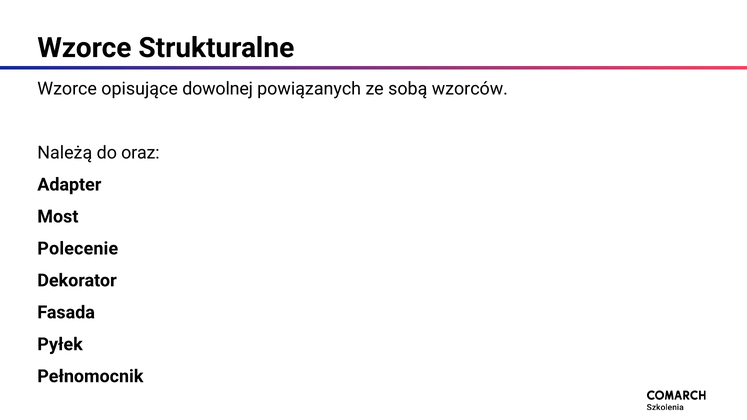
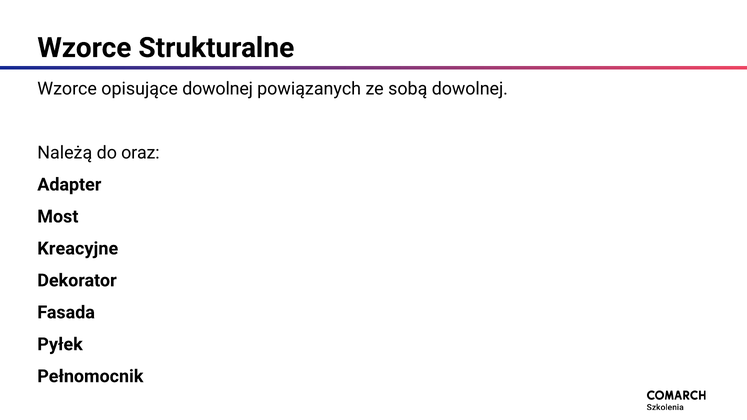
sobą wzorców: wzorców -> dowolnej (470, 89)
Polecenie: Polecenie -> Kreacyjne (78, 249)
